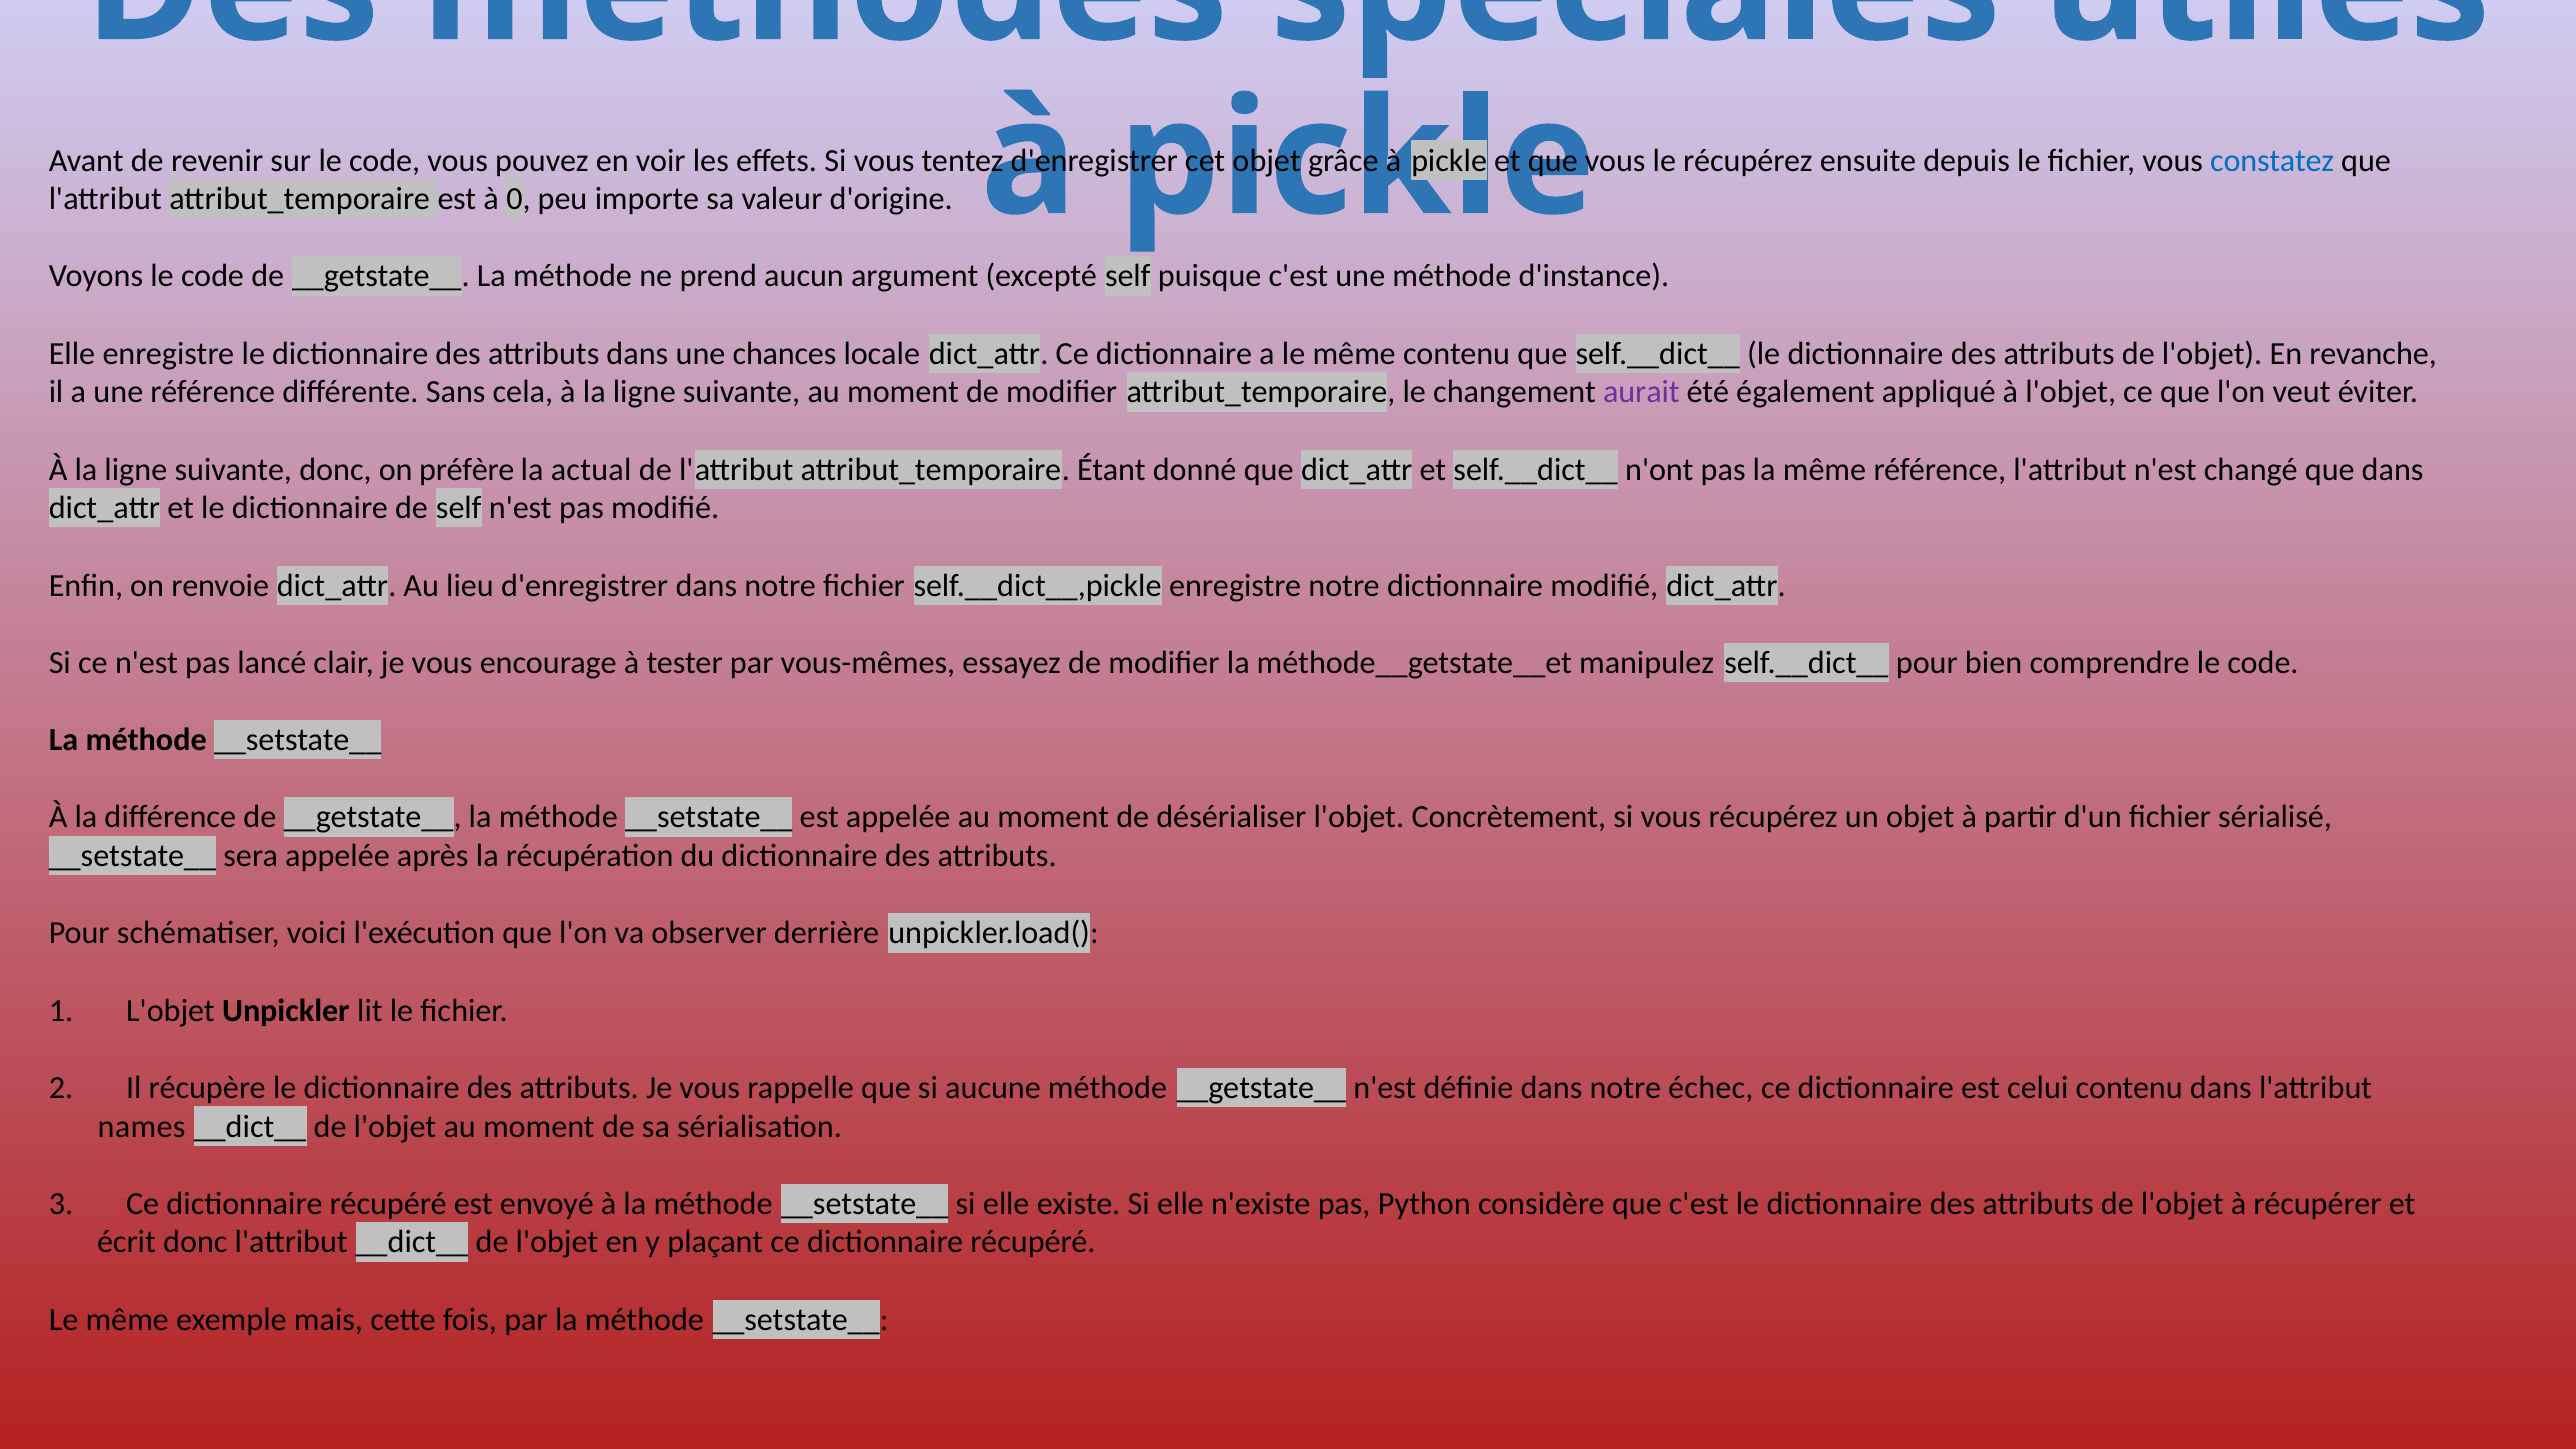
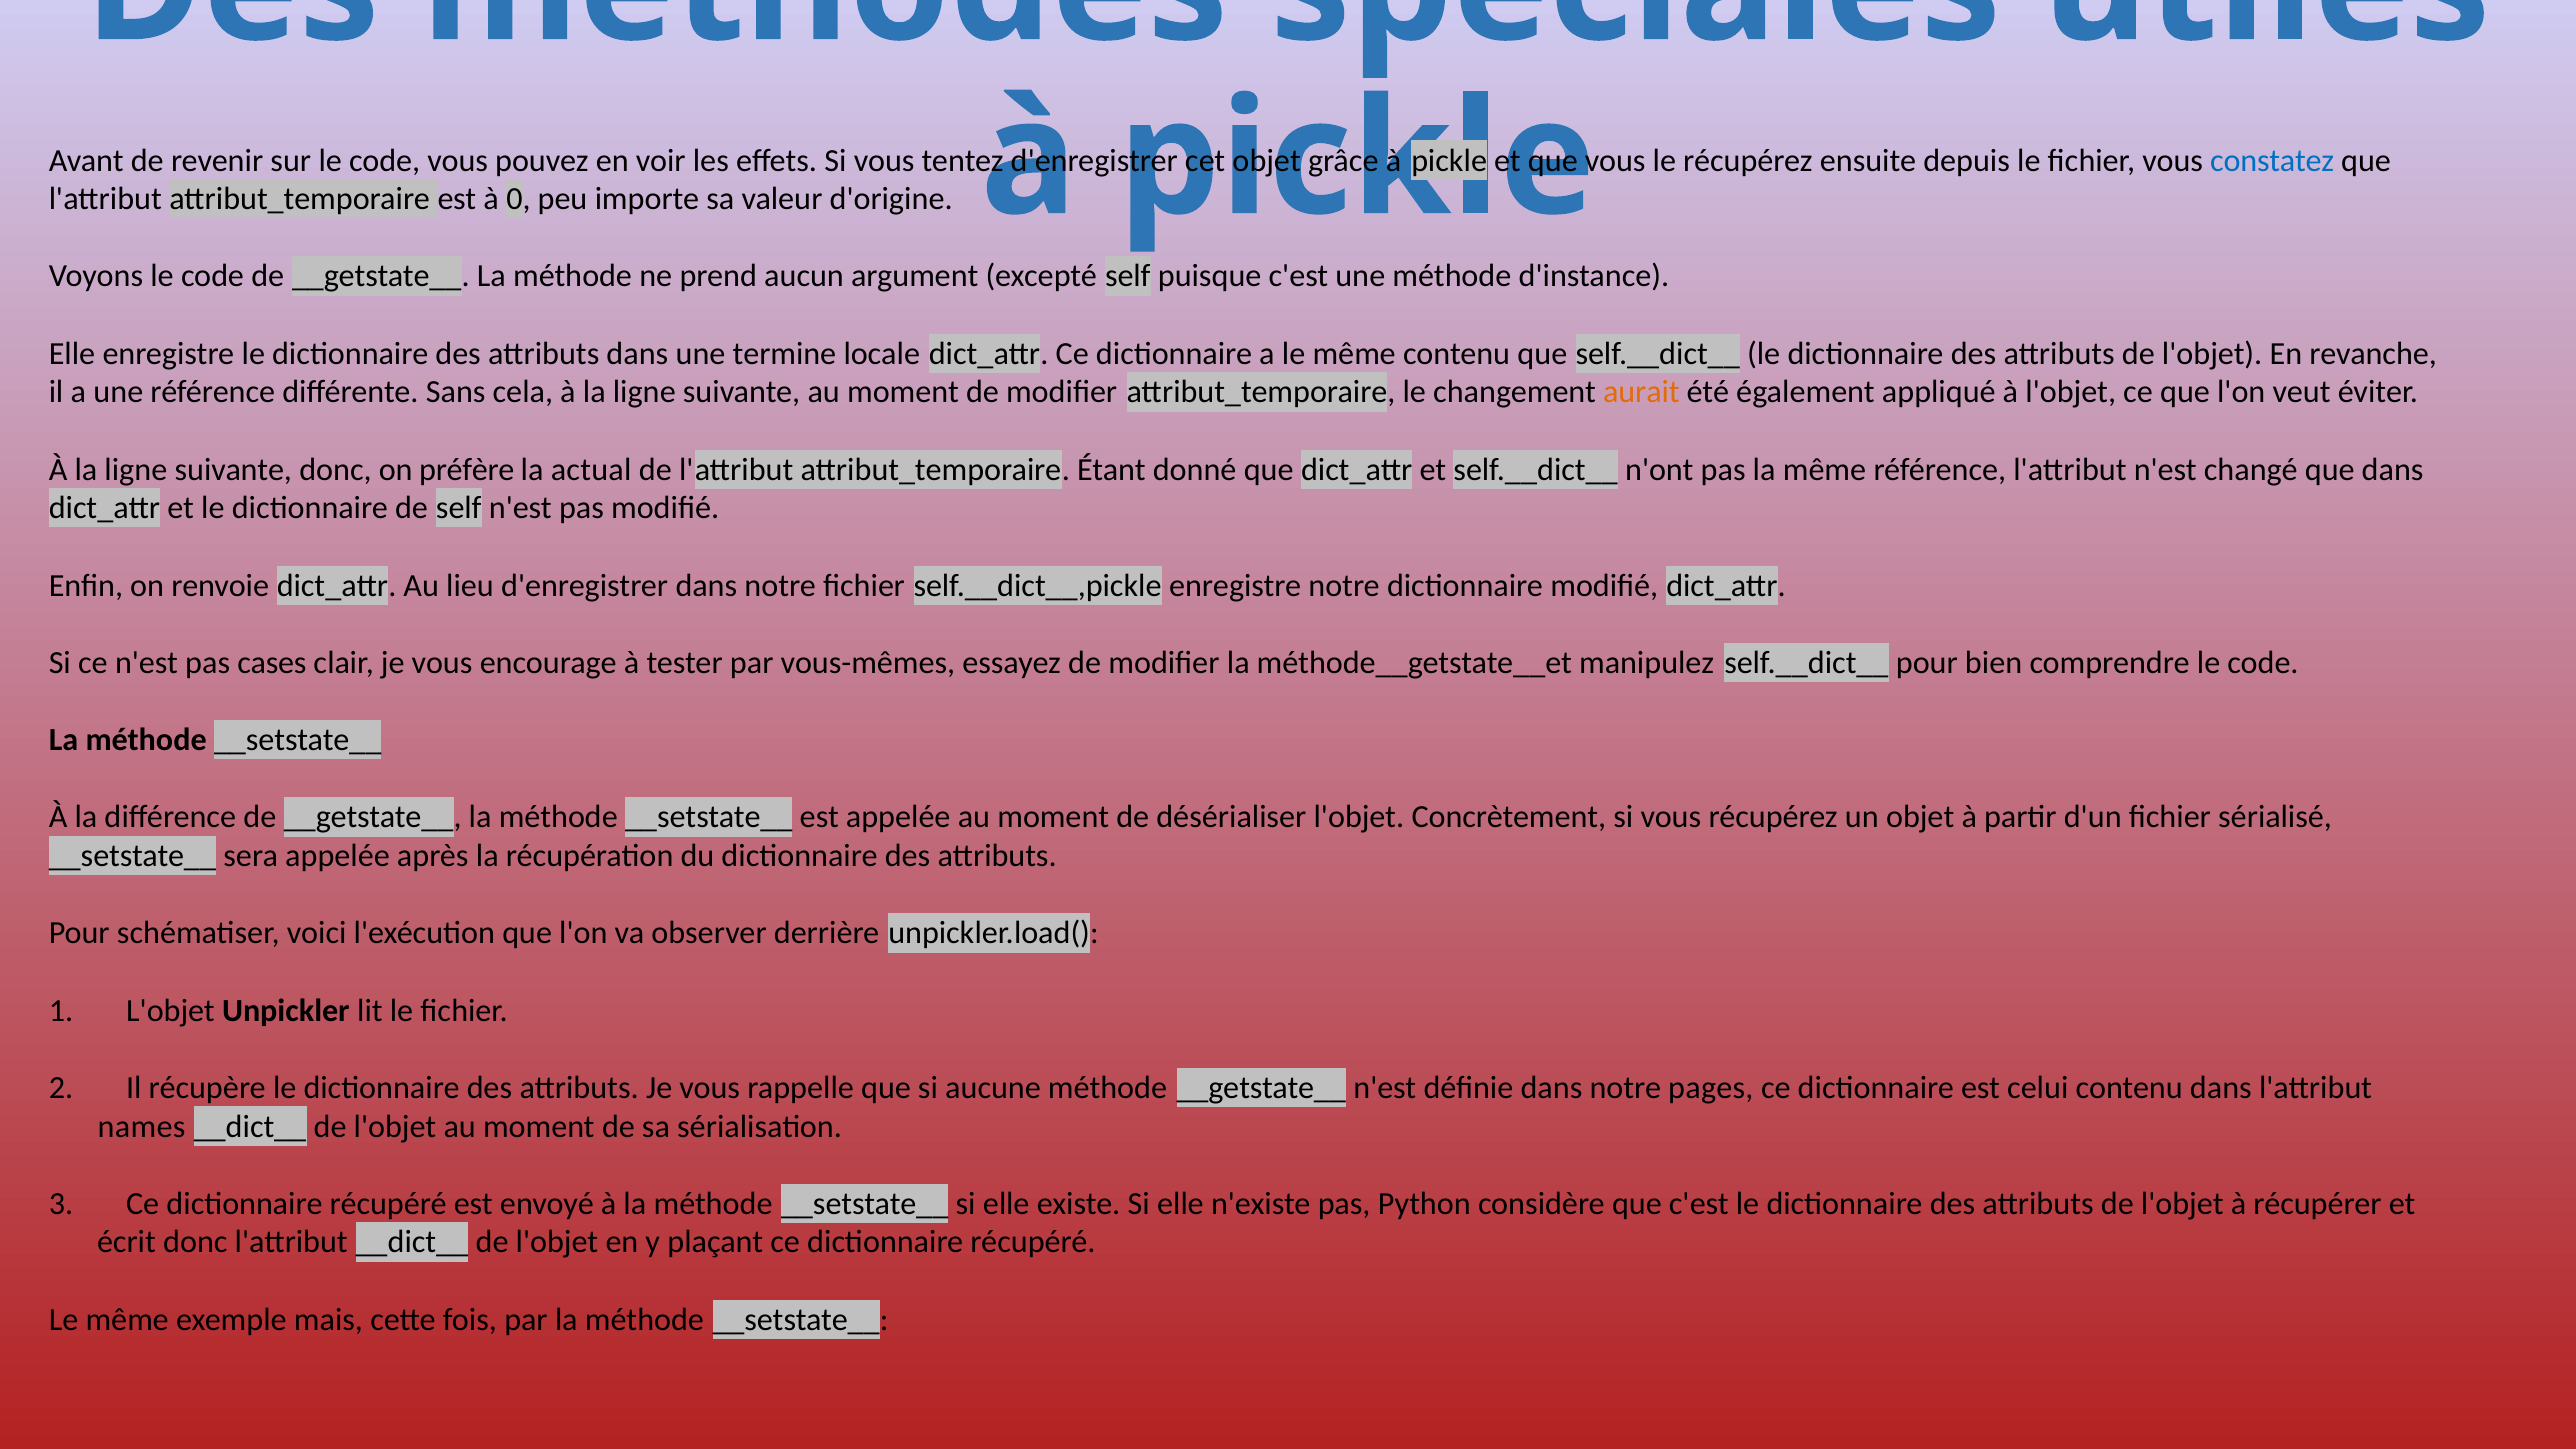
chances: chances -> termine (784, 354)
aurait colour: purple -> orange (1641, 392)
lancé: lancé -> cases (272, 663)
échec: échec -> pages (1711, 1088)
